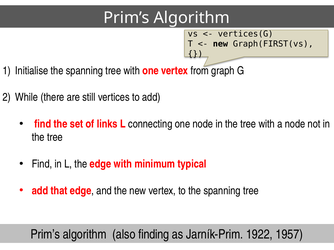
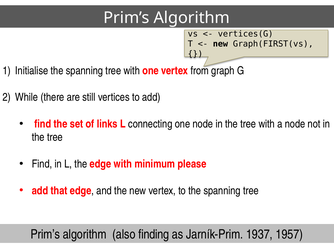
typical: typical -> please (192, 164)
1922: 1922 -> 1937 (259, 235)
